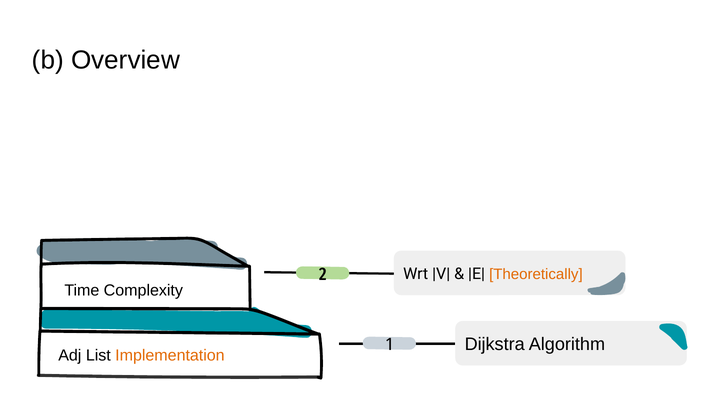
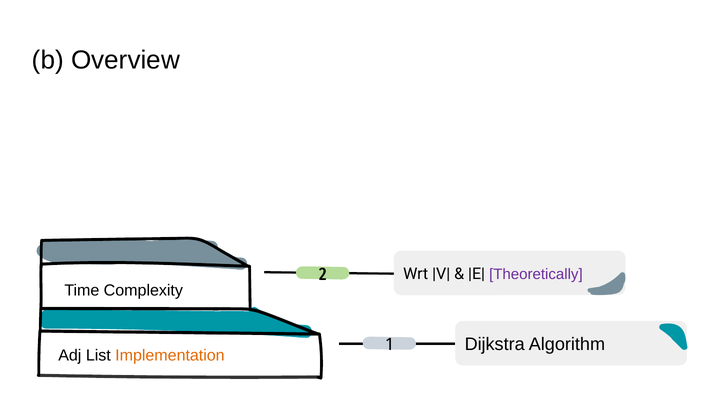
Theoretically colour: orange -> purple (536, 274)
